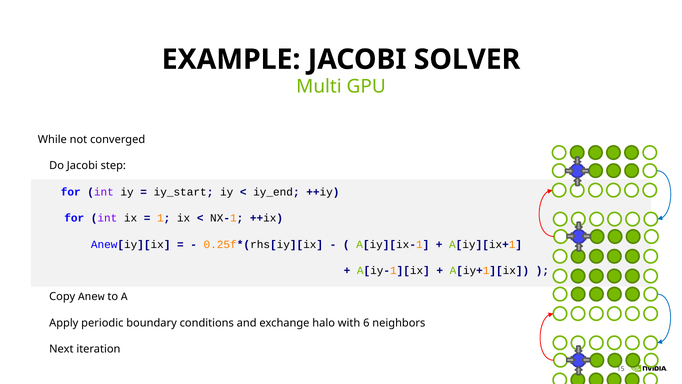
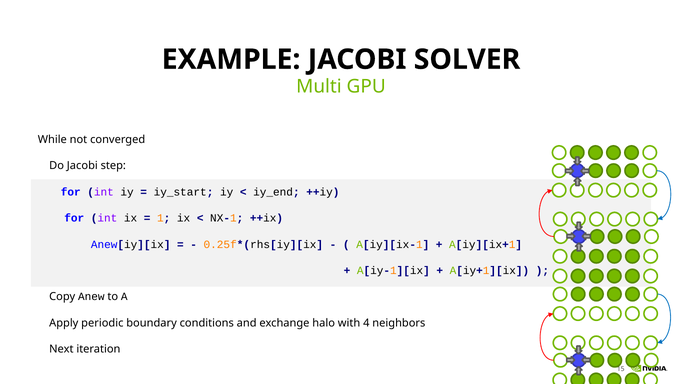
6: 6 -> 4 (366, 323)
